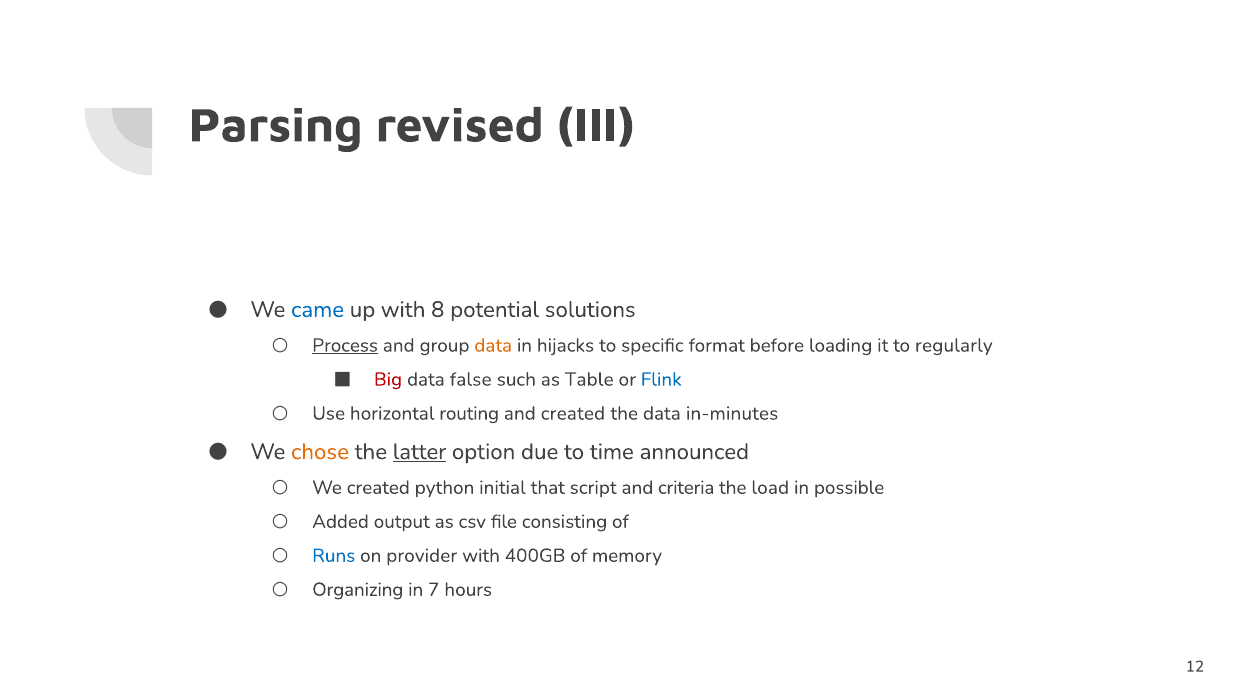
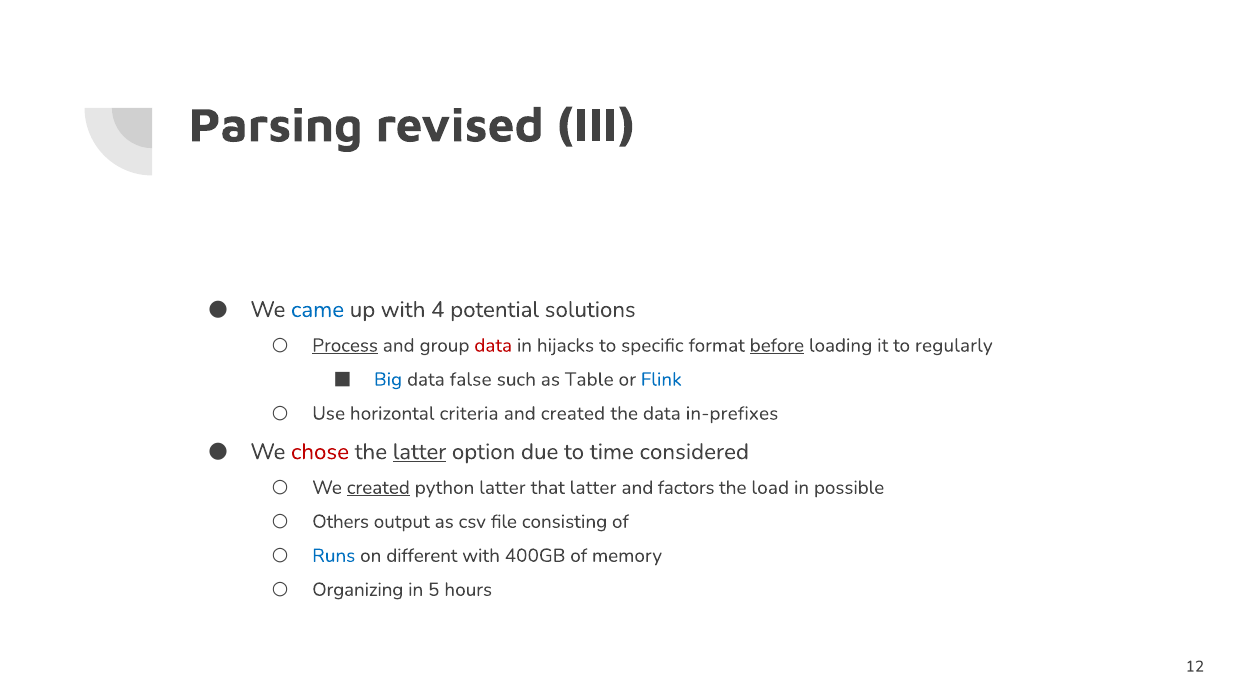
8: 8 -> 4 (438, 310)
data colour: orange -> red (493, 346)
before underline: none -> present (777, 346)
Big colour: red -> blue (388, 380)
routing: routing -> criteria (469, 414)
in-minutes: in-minutes -> in-prefixes (732, 414)
chose colour: orange -> red (320, 452)
announced: announced -> considered (694, 452)
created underline: none -> present (378, 488)
python initial: initial -> latter (502, 488)
that script: script -> latter (593, 488)
criteria: criteria -> factors (686, 488)
Added: Added -> Others (341, 522)
provider: provider -> different (422, 556)
7: 7 -> 5 (434, 590)
